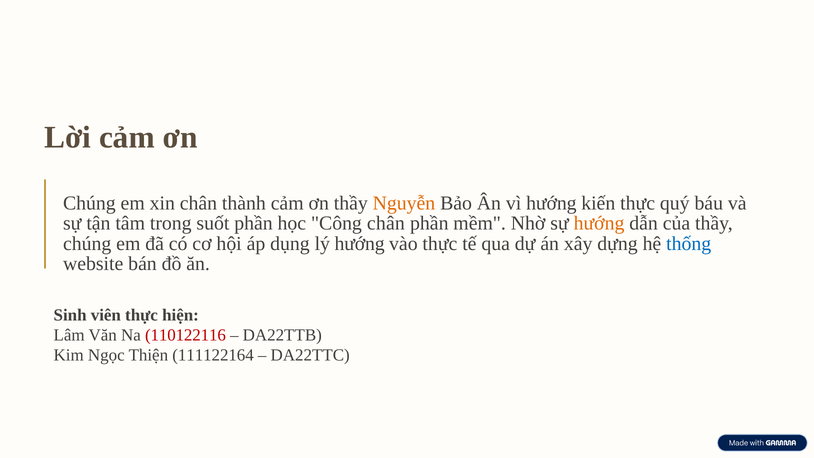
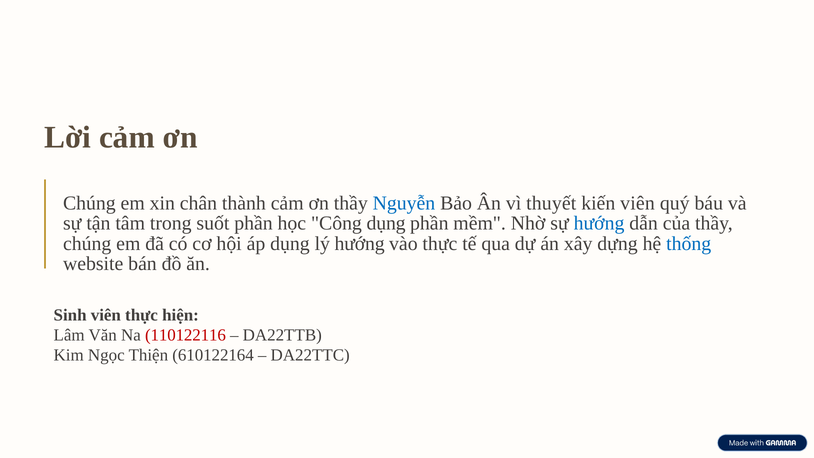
Nguyễn colour: orange -> blue (404, 203)
vì hướng: hướng -> thuyết (551, 203)
kiến thực: thực -> viên (638, 203)
Công chân: chân -> dụng (386, 223)
hướng colour: orange -> blue (599, 223)
111122164: 111122164 -> 610122164 (213, 355)
